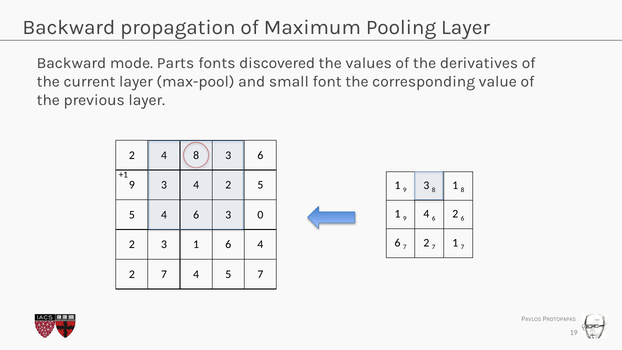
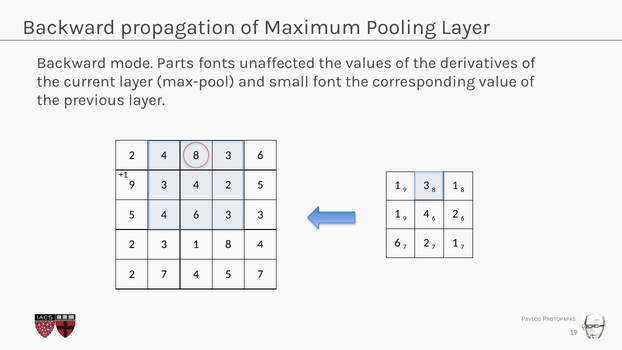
discovered: discovered -> unaffected (277, 63)
0: 0 -> 3 (260, 215)
3 1 6: 6 -> 8 (228, 244)
